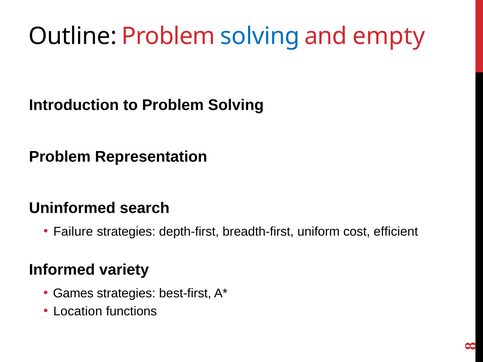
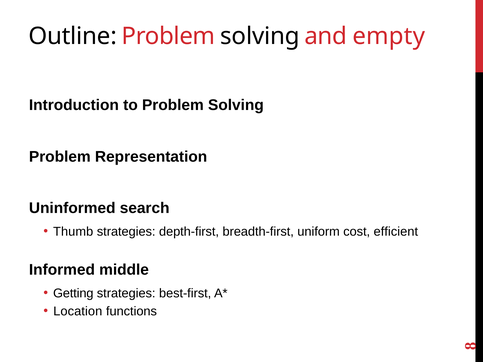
solving colour: blue -> black (260, 36)
Failure: Failure -> Thumb (73, 232)
variety: variety -> middle (124, 270)
Games: Games -> Getting (73, 293)
